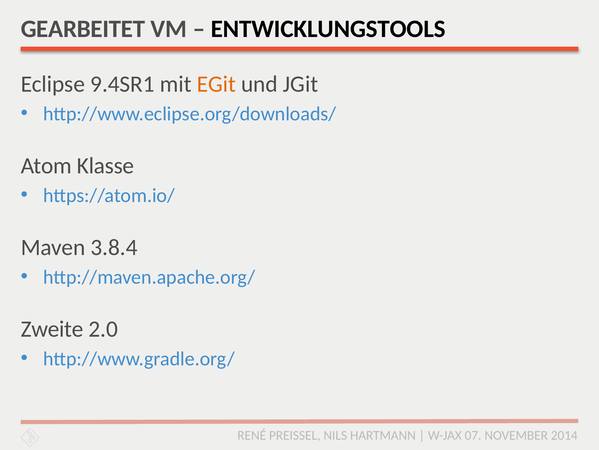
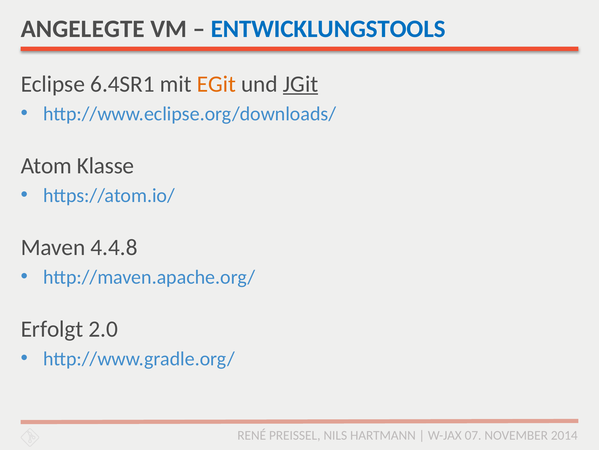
GEARBEITET: GEARBEITET -> ANGELEGTE (83, 29)
ENTWICKLUNGSTOOLS colour: black -> blue (328, 29)
9.4SR1: 9.4SR1 -> 6.4SR1 (122, 84)
JGit underline: none -> present (301, 84)
3.8.4: 3.8.4 -> 4.4.8 (114, 247)
Zweite: Zweite -> Erfolgt (52, 328)
